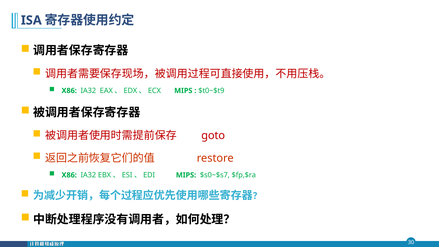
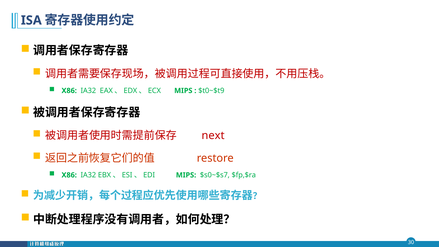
goto: goto -> next (213, 136)
